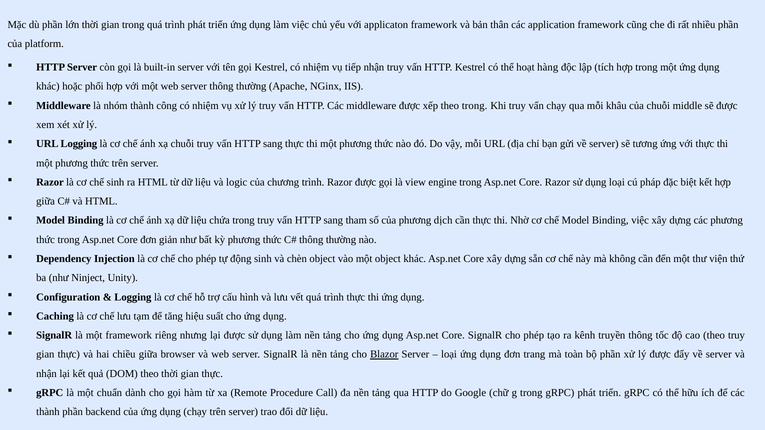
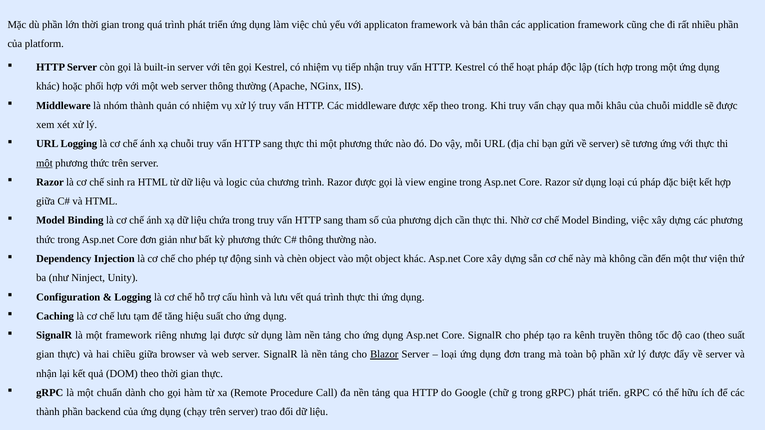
hoạt hàng: hàng -> pháp (548, 67)
công: công -> quản (167, 106)
một underline: none -> present (44, 163)
theo truy: truy -> suất (736, 336)
